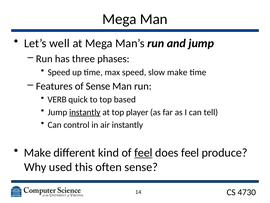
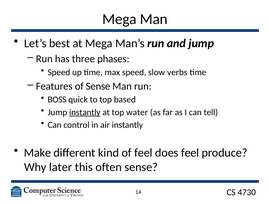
well: well -> best (60, 43)
slow make: make -> verbs (177, 72)
VERB: VERB -> BOSS (57, 99)
player: player -> water (137, 112)
feel underline: present -> none (143, 152)
used: used -> later (61, 167)
